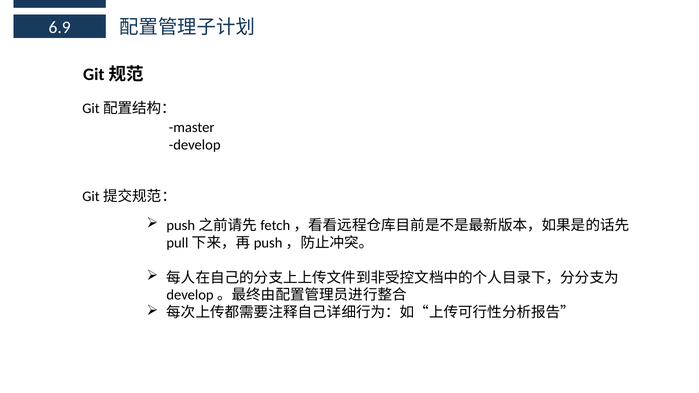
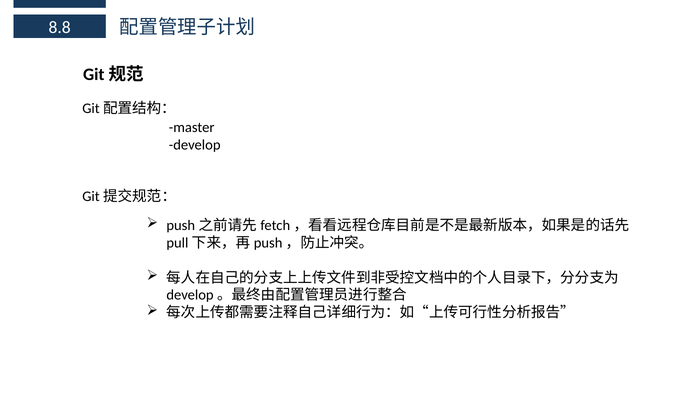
6.9: 6.9 -> 8.8 (60, 28)
